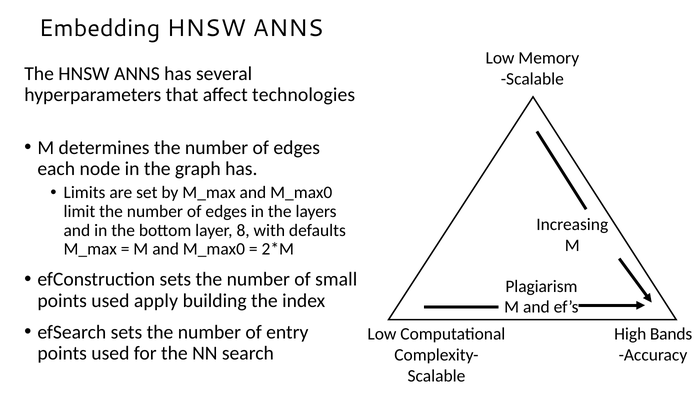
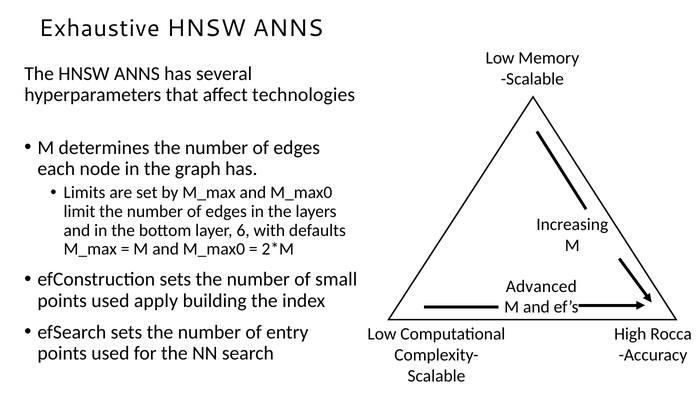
Embedding: Embedding -> Exhaustive (99, 28)
8: 8 -> 6 (243, 230)
Plagiarism: Plagiarism -> Advanced (541, 286)
Bands: Bands -> Rocca (671, 334)
